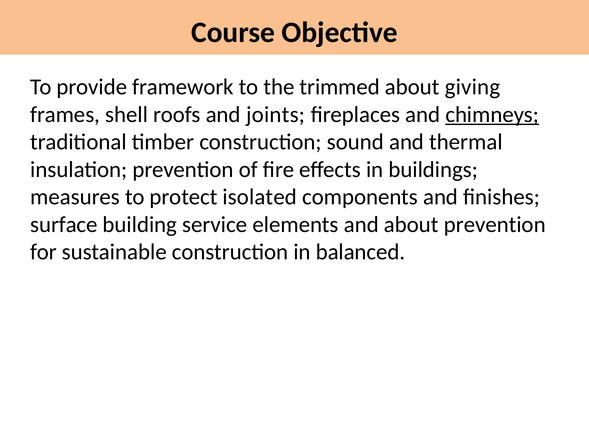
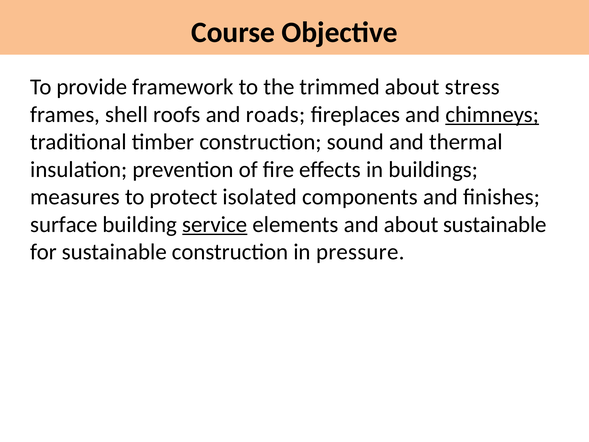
giving: giving -> stress (472, 87)
joints: joints -> roads (276, 114)
service underline: none -> present (215, 224)
about prevention: prevention -> sustainable (495, 224)
balanced: balanced -> pressure (360, 252)
